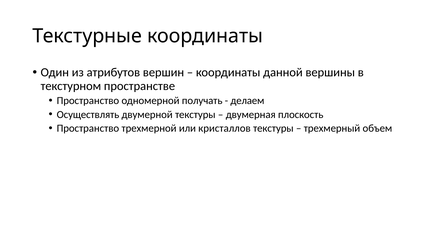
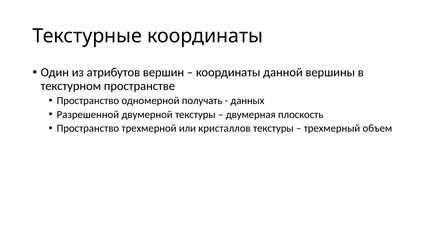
делаем: делаем -> данных (247, 101)
Осуществлять: Осуществлять -> Разрешенной (88, 114)
